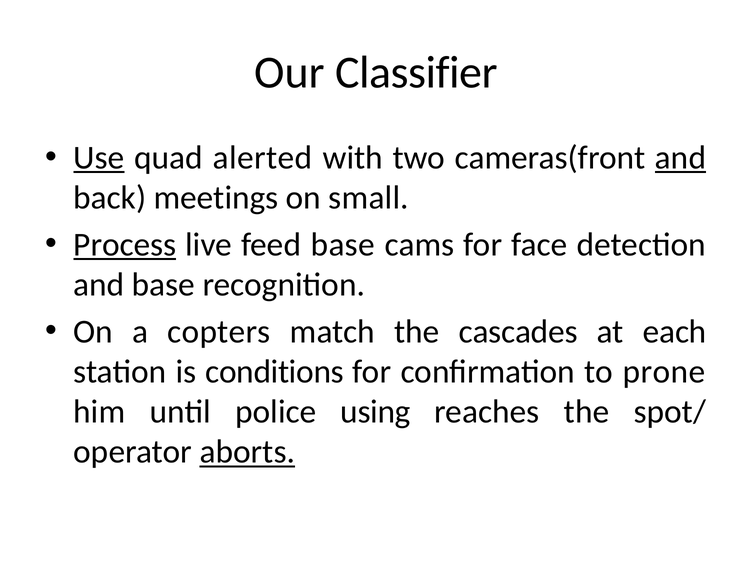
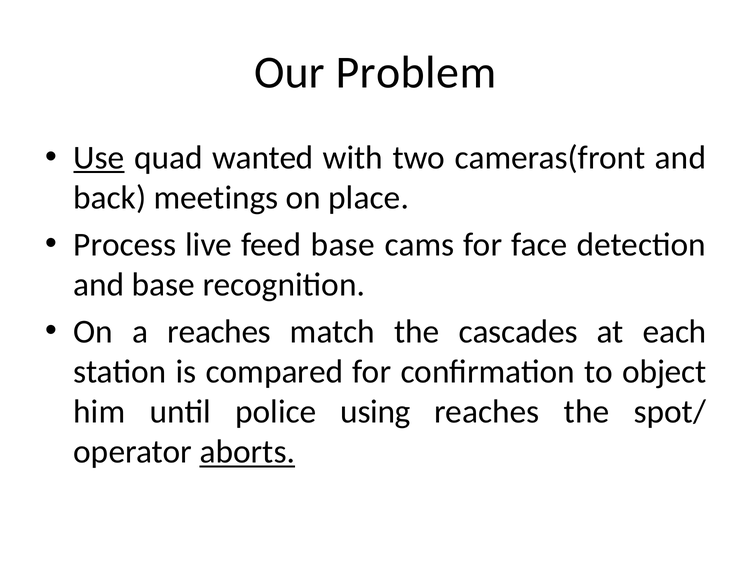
Classifier: Classifier -> Problem (416, 73)
alerted: alerted -> wanted (263, 158)
and underline: present -> none (681, 158)
small: small -> place (369, 198)
Process underline: present -> none (125, 245)
a copters: copters -> reaches (219, 332)
conditions: conditions -> compared (274, 372)
prone: prone -> object (664, 372)
